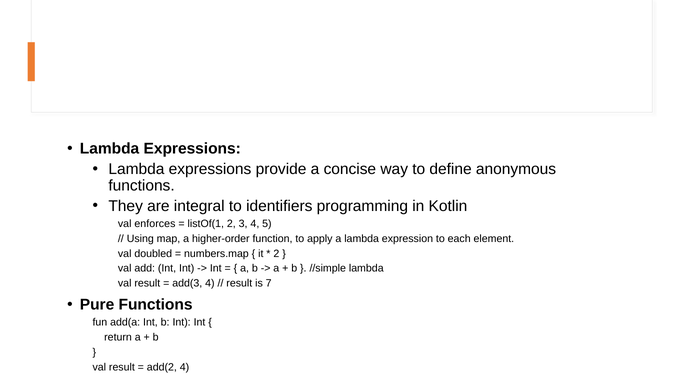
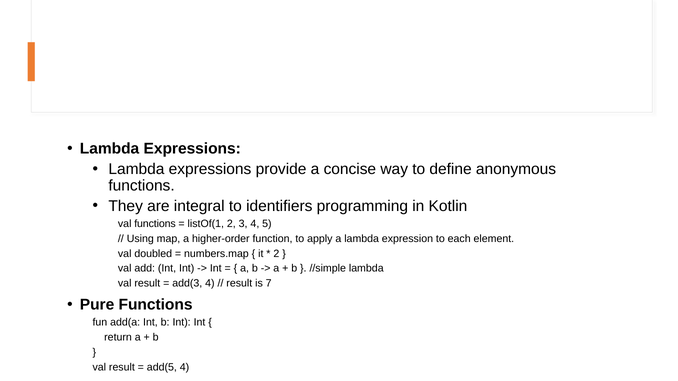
val enforces: enforces -> functions (155, 224)
add(2: add(2 -> add(5 (162, 367)
